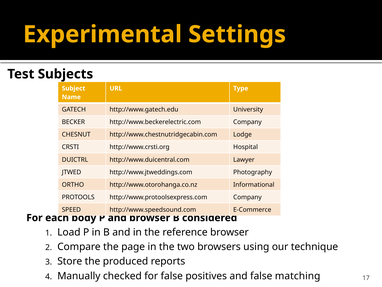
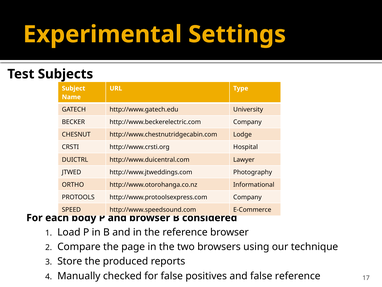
false matching: matching -> reference (298, 275)
